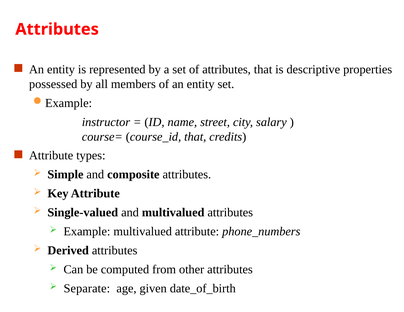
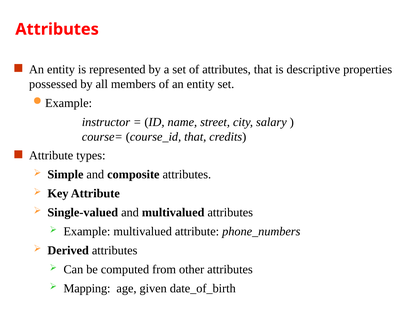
Separate: Separate -> Mapping (87, 289)
